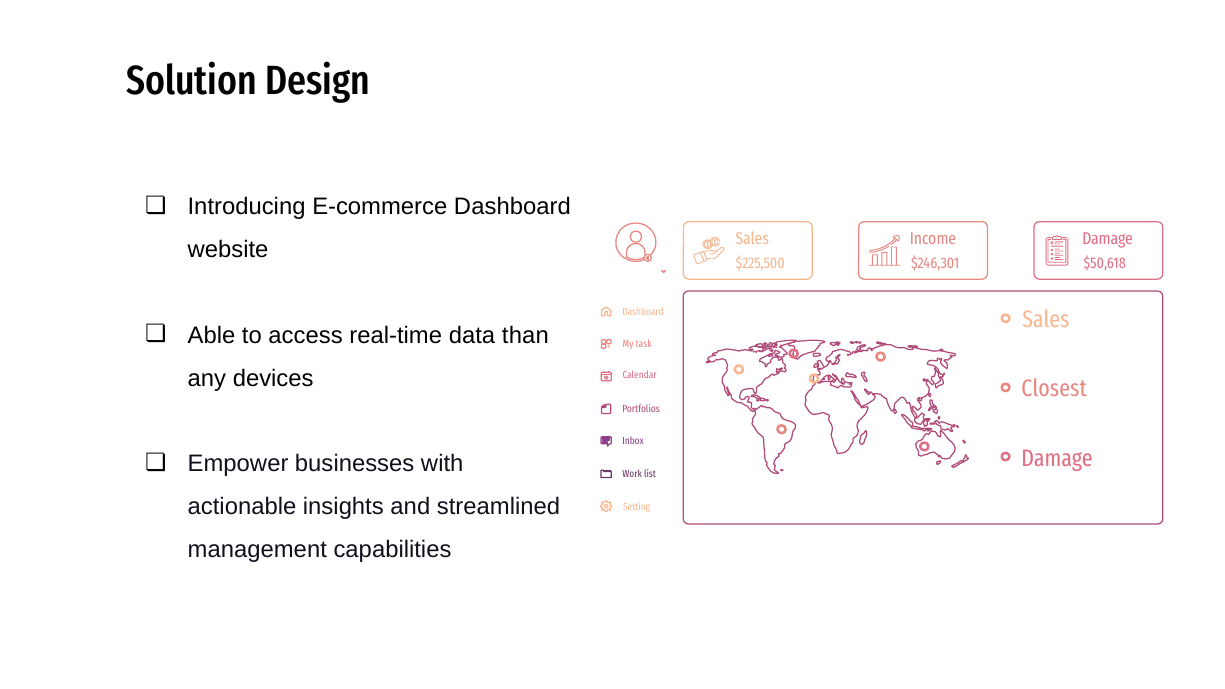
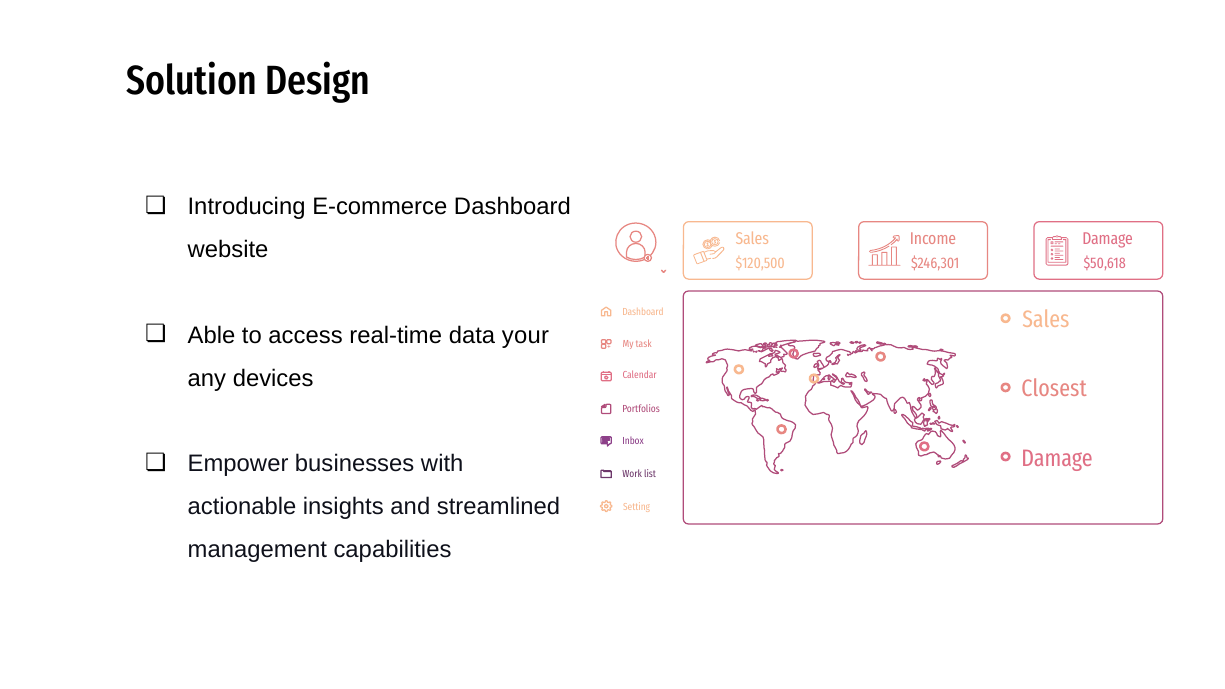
$225,500: $225,500 -> $120,500 (760, 264)
than: than -> your (525, 335)
